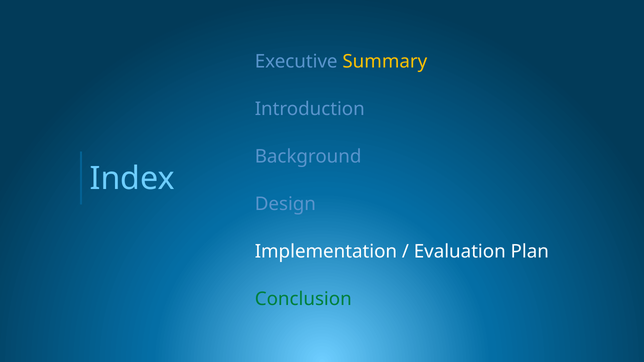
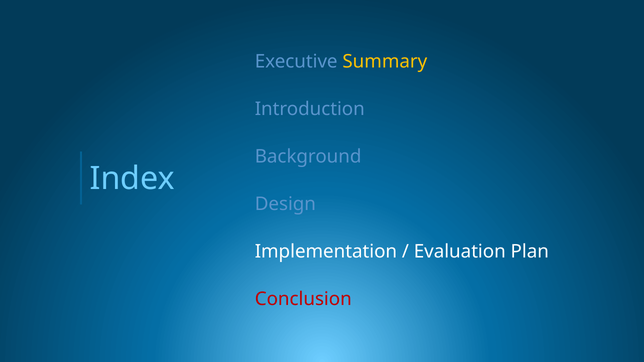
Conclusion colour: green -> red (303, 299)
